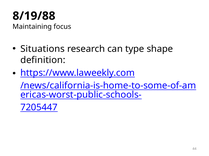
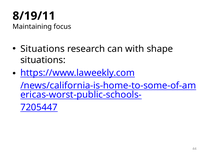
8/19/88: 8/19/88 -> 8/19/11 (34, 16)
type: type -> with (135, 49)
definition: definition -> situations (43, 60)
